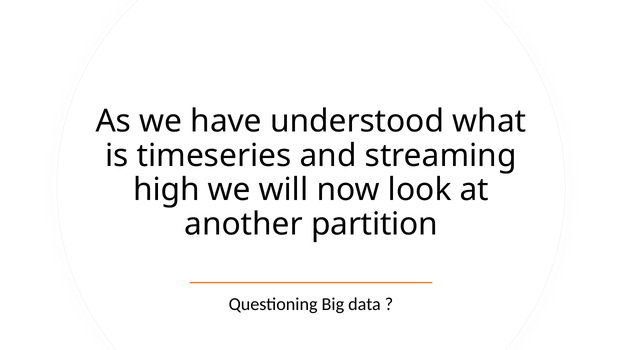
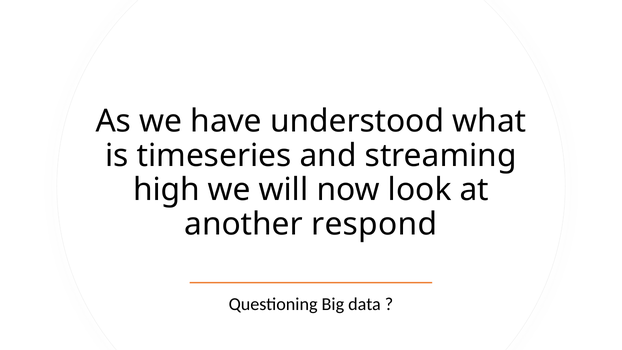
partition: partition -> respond (374, 224)
